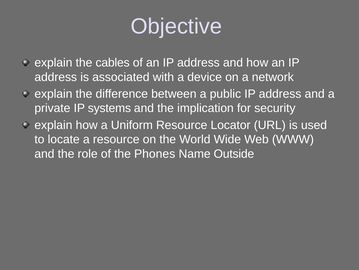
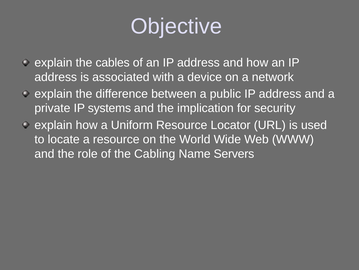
Phones: Phones -> Cabling (155, 153)
Outside: Outside -> Servers (234, 153)
